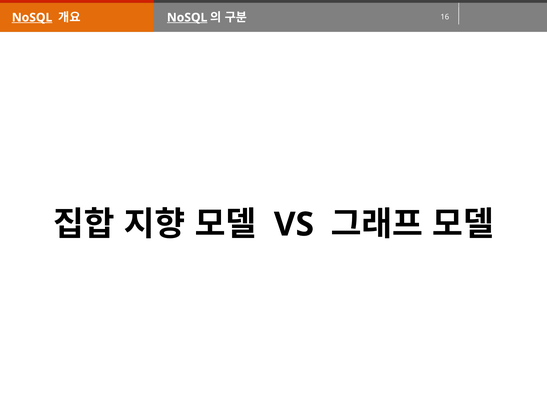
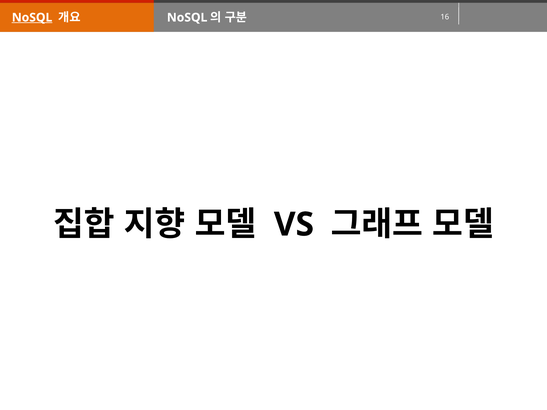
NoSQL underline: present -> none (187, 18)
